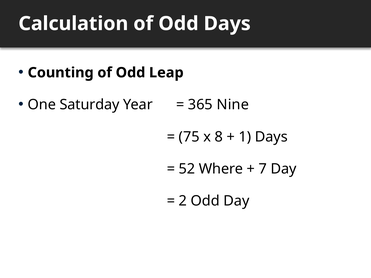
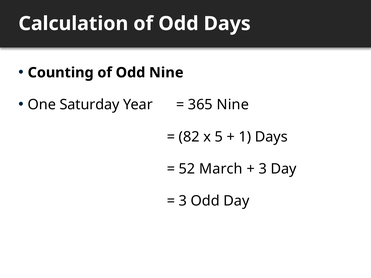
Odd Leap: Leap -> Nine (166, 73)
75: 75 -> 82 (189, 137)
8: 8 -> 5 (219, 137)
Where: Where -> March (221, 169)
7: 7 -> 3 (263, 169)
2: 2 -> 3 (183, 201)
